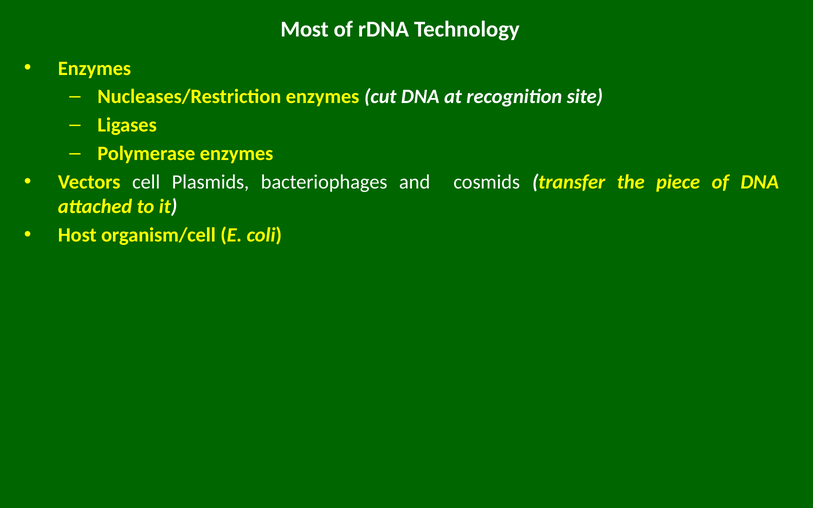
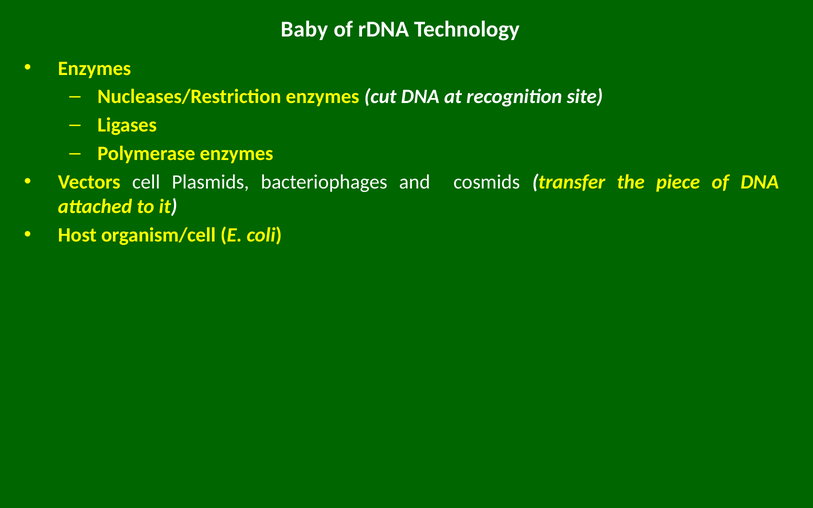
Most: Most -> Baby (304, 29)
